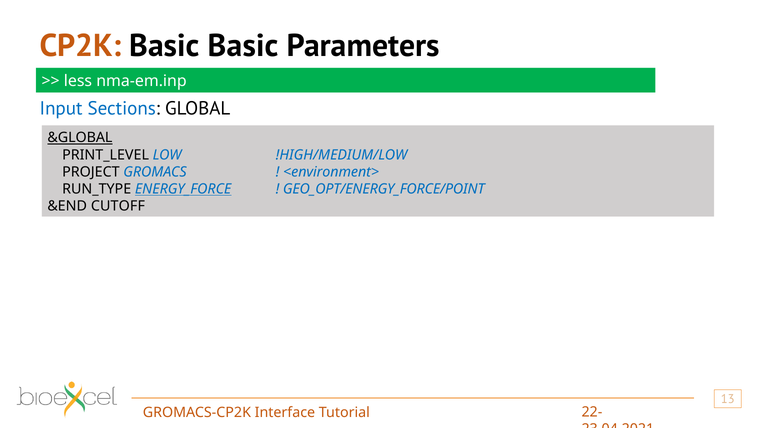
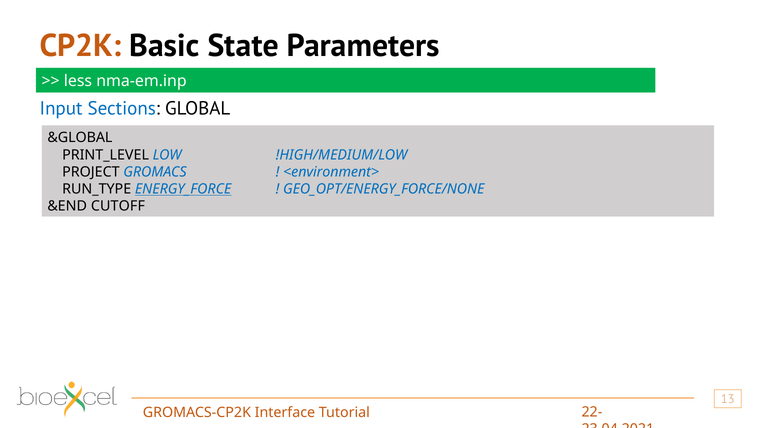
Basic Basic: Basic -> State (243, 46)
&GLOBAL underline: present -> none (80, 138)
GEO_OPT/ENERGY_FORCE/POINT: GEO_OPT/ENERGY_FORCE/POINT -> GEO_OPT/ENERGY_FORCE/NONE (384, 189)
